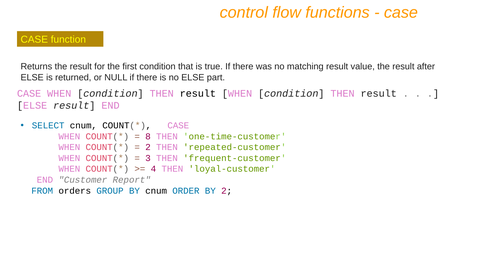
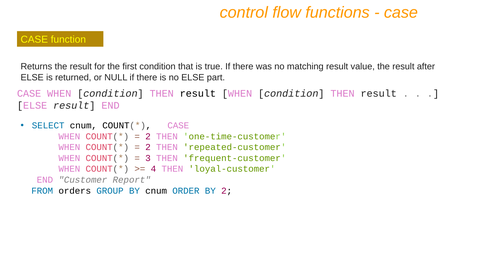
8: 8 -> 2 (148, 137)
